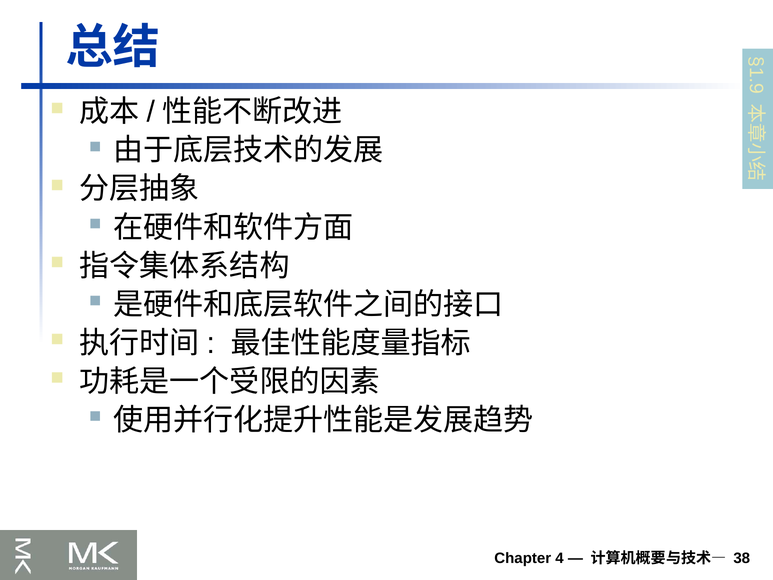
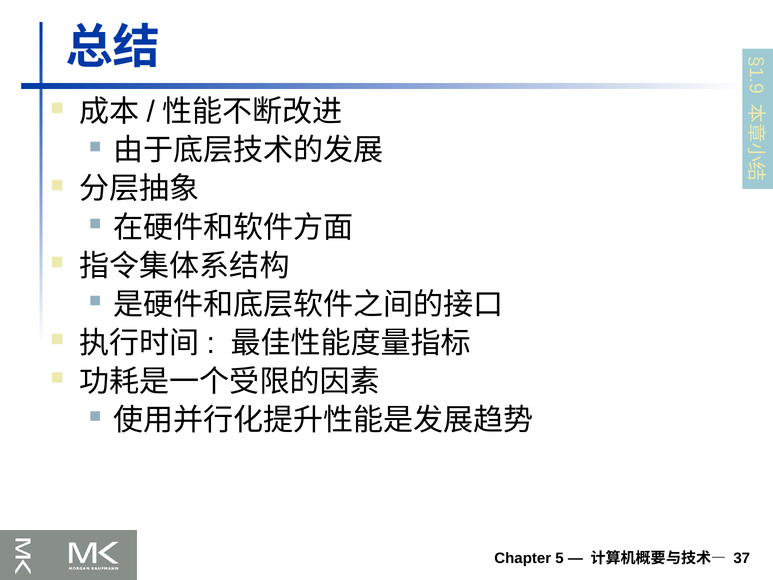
4: 4 -> 5 (559, 558)
38: 38 -> 37 (742, 558)
